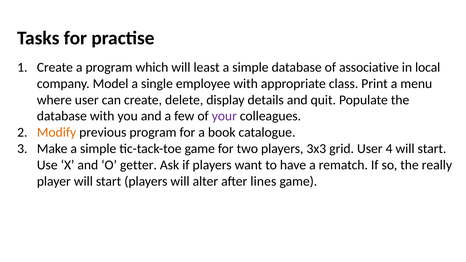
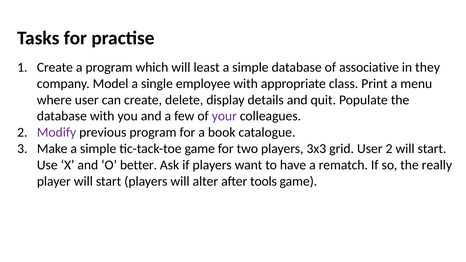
local: local -> they (428, 67)
Modify colour: orange -> purple (57, 133)
User 4: 4 -> 2 (389, 149)
getter: getter -> better (138, 165)
lines: lines -> tools (263, 182)
